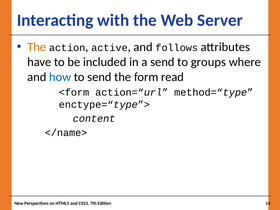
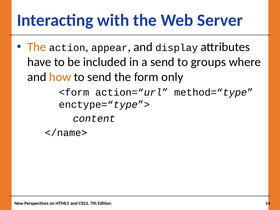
active: active -> appear (109, 48)
follows: follows -> display (177, 48)
how colour: blue -> orange (60, 77)
read: read -> only (172, 77)
